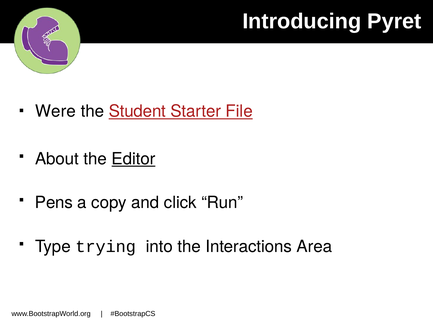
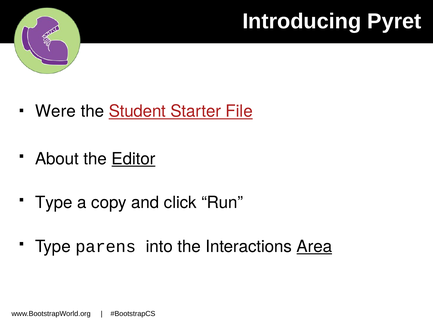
Pens: Pens -> Type (54, 203)
trying: trying -> parens (106, 246)
Area underline: none -> present (314, 246)
